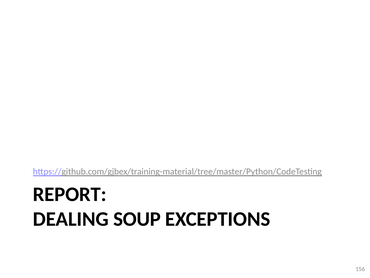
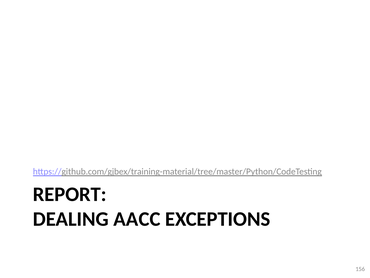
SOUP: SOUP -> AACC (137, 219)
